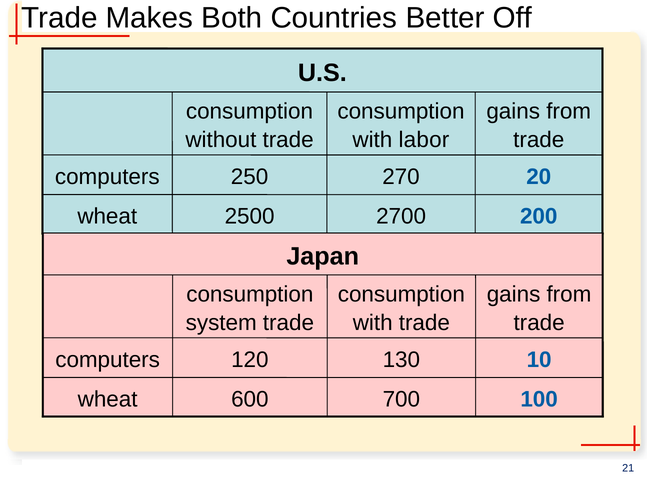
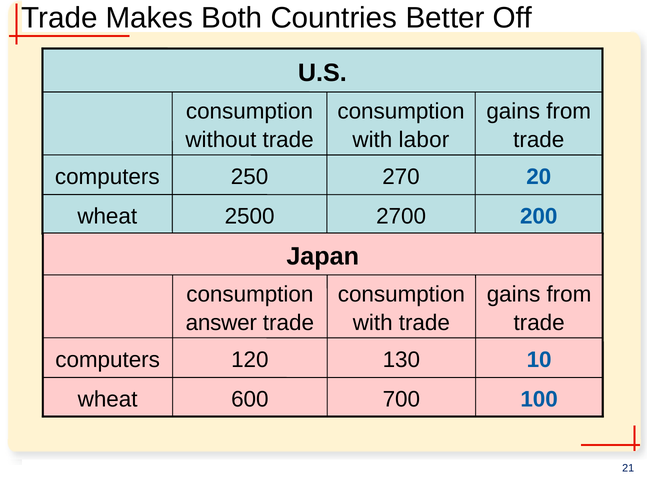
system: system -> answer (221, 323)
